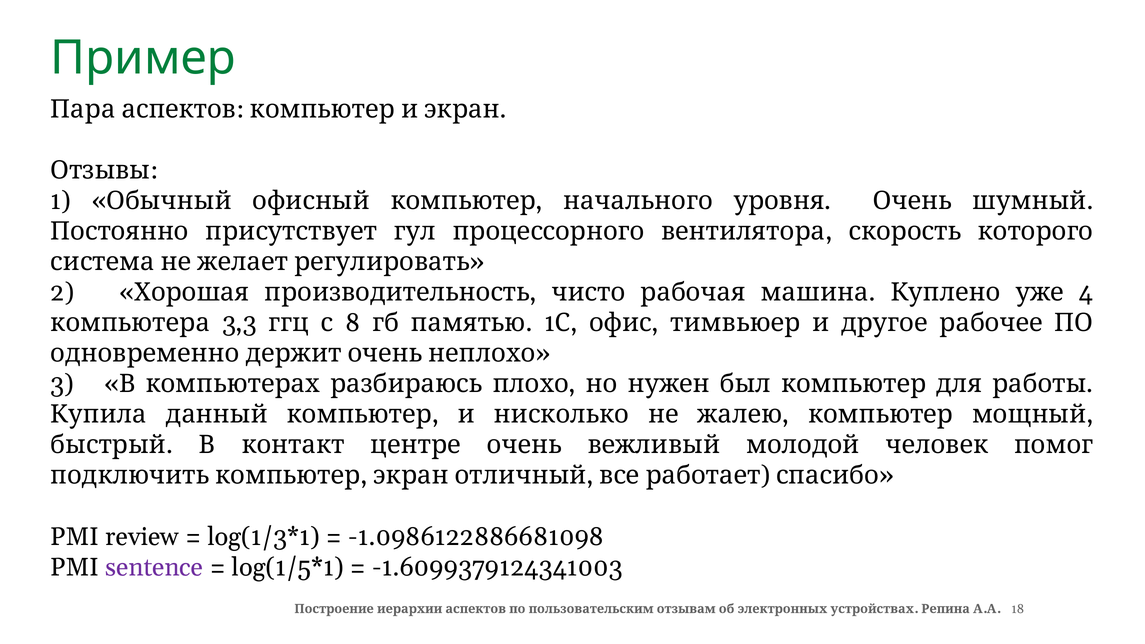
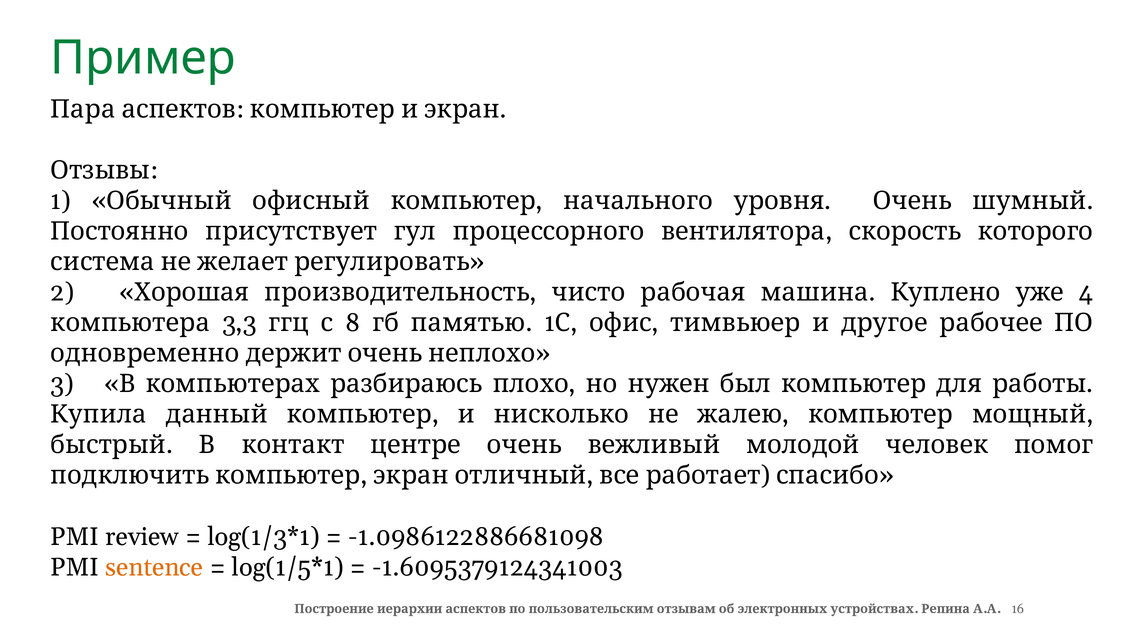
sentence colour: purple -> orange (154, 567)
-1.6099379124341003: -1.6099379124341003 -> -1.6095379124341003 (498, 567)
18: 18 -> 16 (1018, 609)
